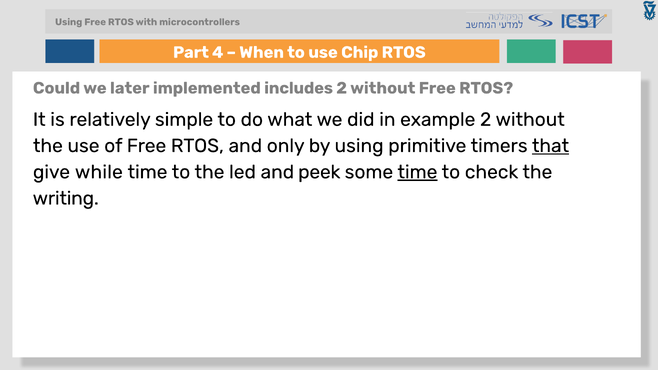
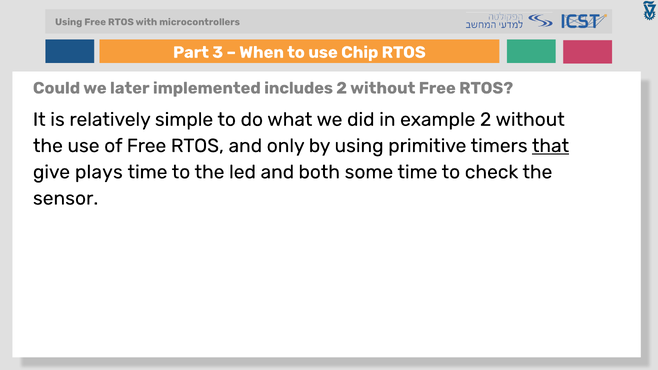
4: 4 -> 3 (218, 52)
while: while -> plays (99, 172)
peek: peek -> both (319, 172)
time underline: present -> none (417, 172)
writing: writing -> sensor (66, 198)
